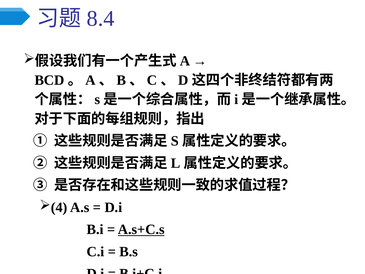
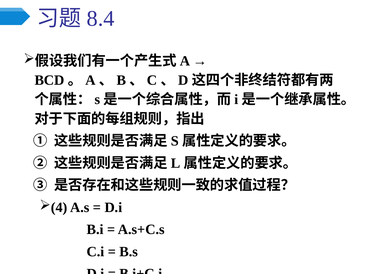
A.s+C.s underline: present -> none (141, 229)
